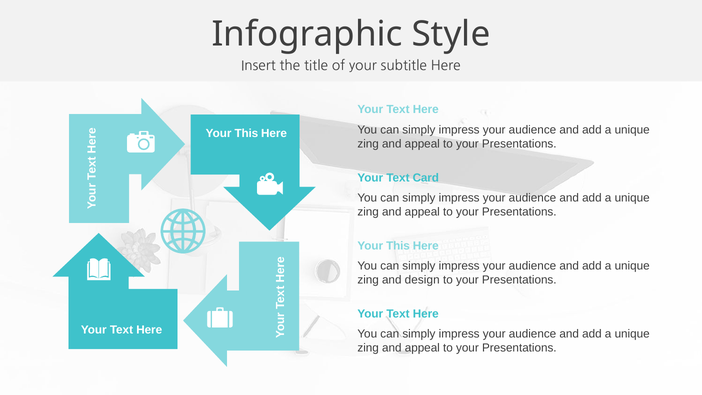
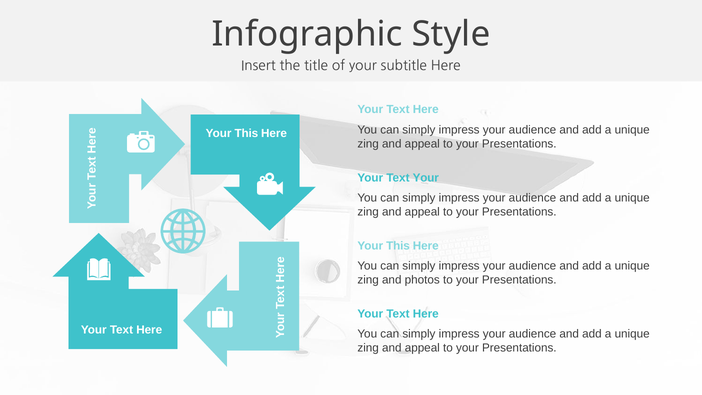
Text Card: Card -> Your (426, 178)
design: design -> photos (422, 280)
